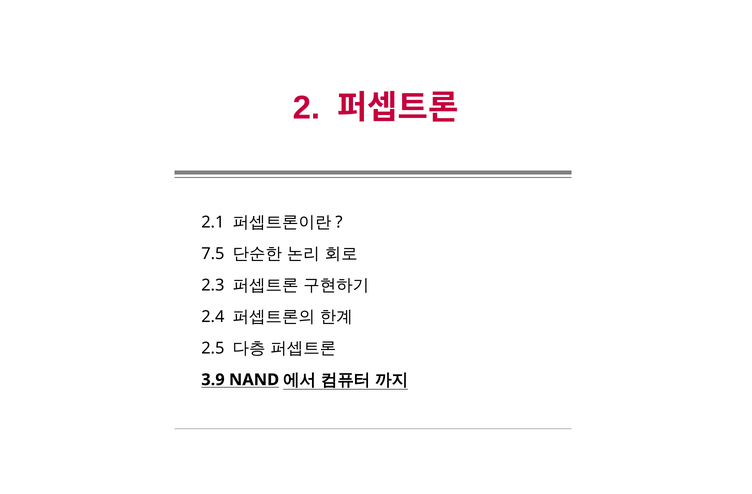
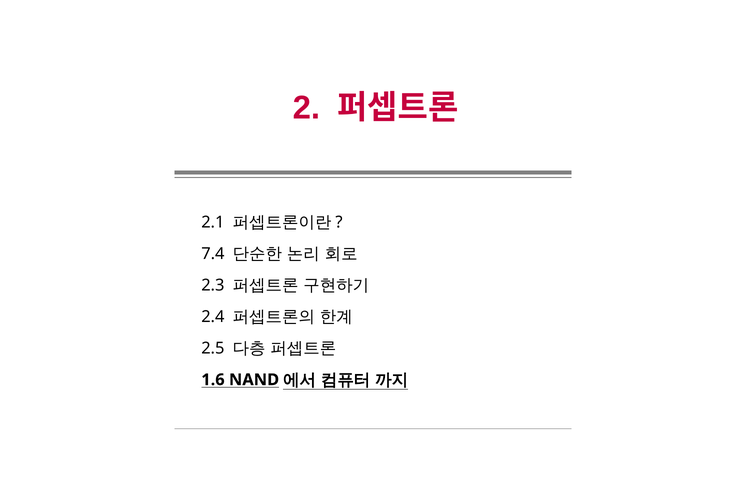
7.5: 7.5 -> 7.4 (213, 254)
3.9: 3.9 -> 1.6 (213, 380)
